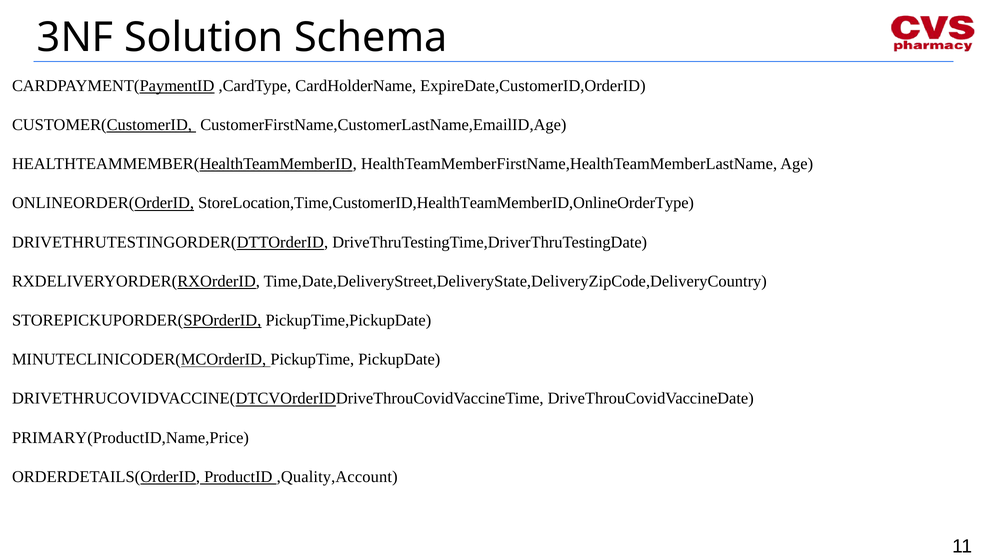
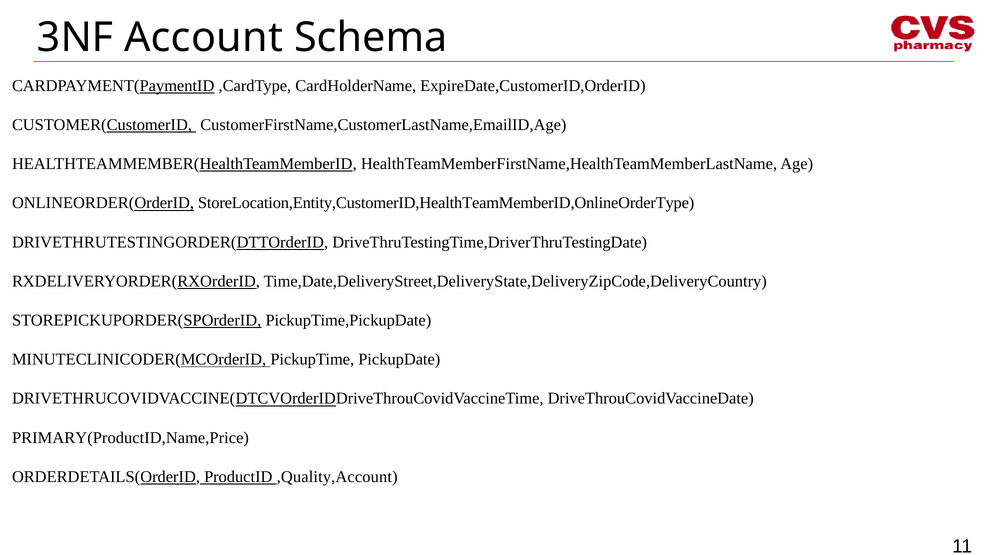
Solution: Solution -> Account (204, 38)
StoreLocation,Time,CustomerID,HealthTeamMemberID,OnlineOrderType: StoreLocation,Time,CustomerID,HealthTeamMemberID,OnlineOrderType -> StoreLocation,Entity,CustomerID,HealthTeamMemberID,OnlineOrderType (446, 203)
